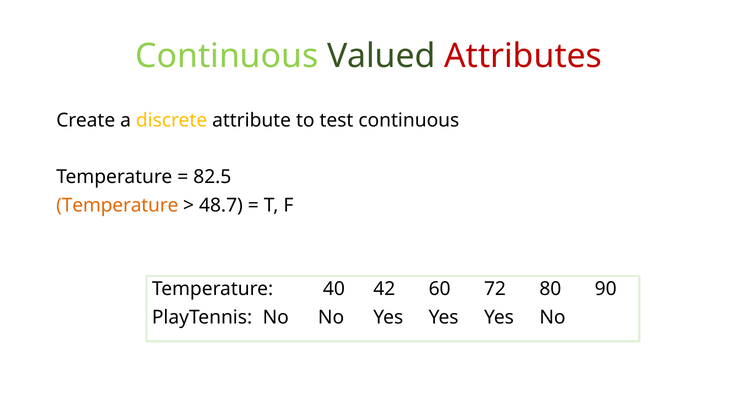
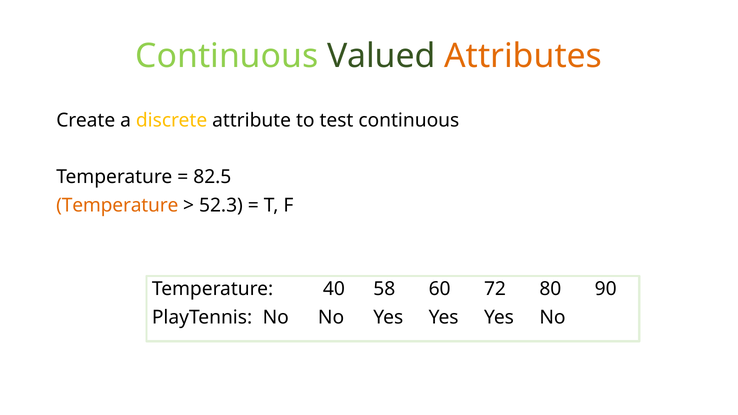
Attributes colour: red -> orange (523, 56)
48.7: 48.7 -> 52.3 (221, 205)
42: 42 -> 58 (384, 289)
